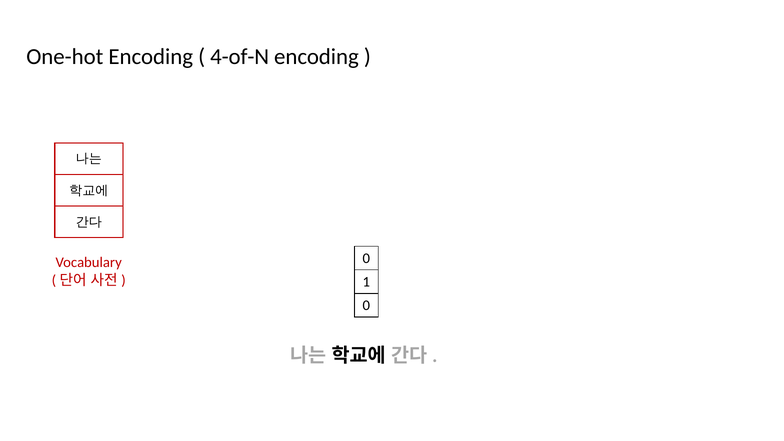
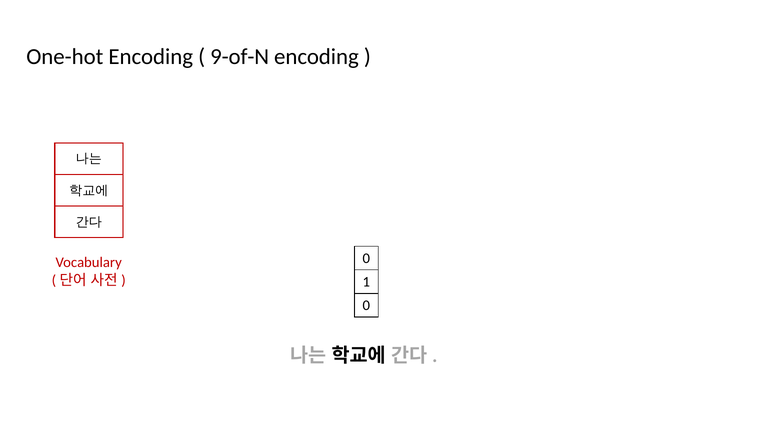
4-of-N: 4-of-N -> 9-of-N (240, 57)
